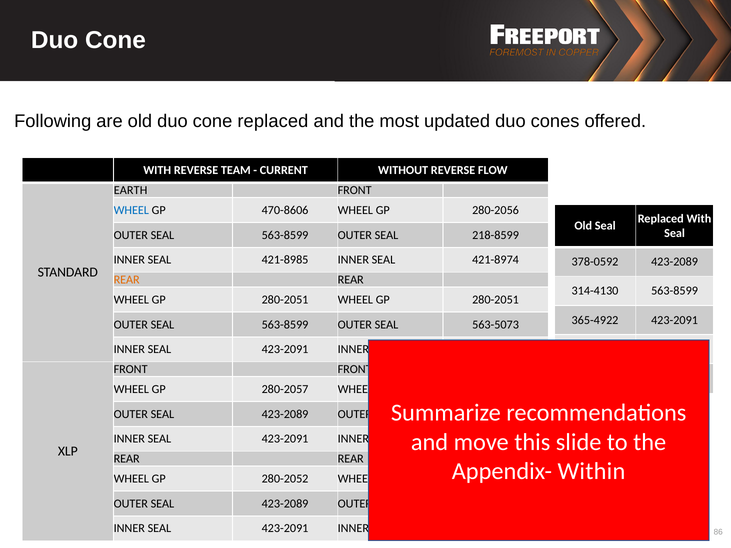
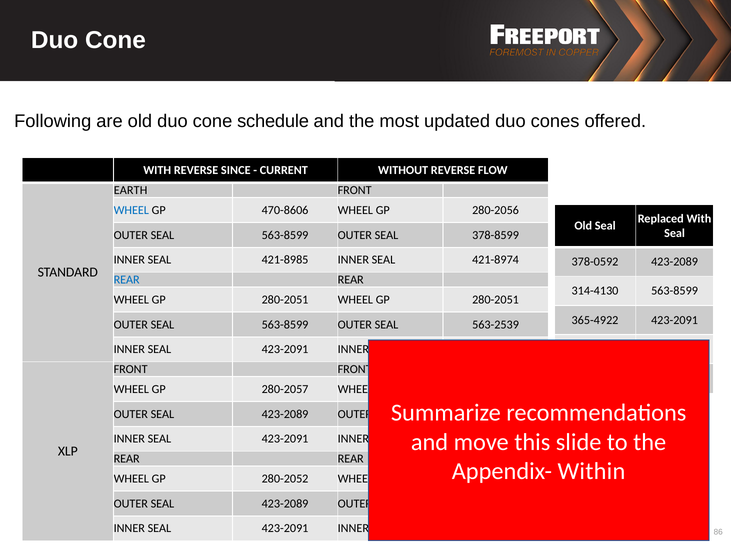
cone replaced: replaced -> schedule (273, 121)
TEAM: TEAM -> SINCE (236, 170)
218-8599: 218-8599 -> 378-8599 (496, 235)
REAR colour: orange -> blue (127, 280)
563-5073: 563-5073 -> 563-2539 (496, 325)
